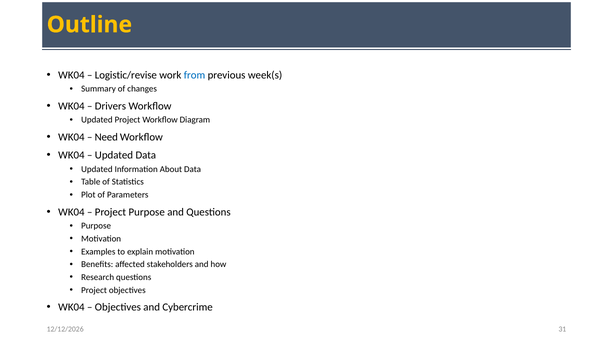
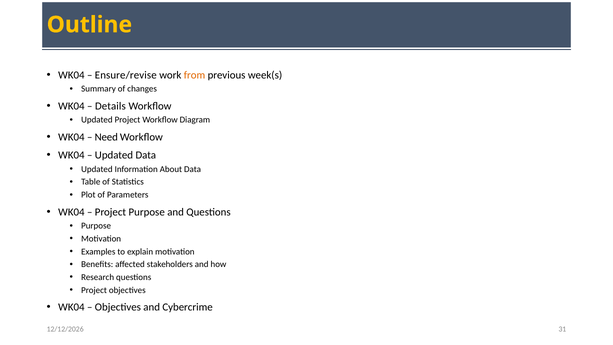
Logistic/revise: Logistic/revise -> Ensure/revise (126, 75)
from colour: blue -> orange (195, 75)
Drivers: Drivers -> Details (110, 106)
